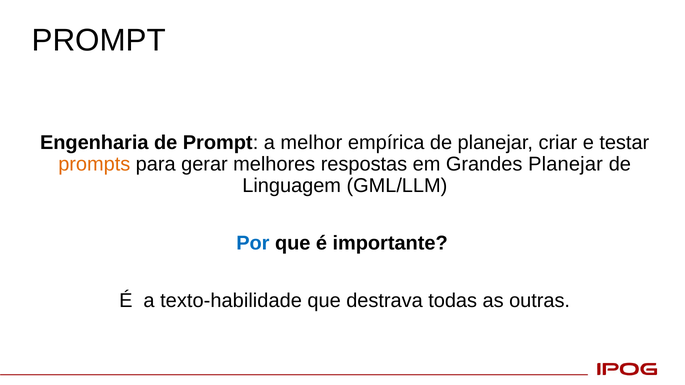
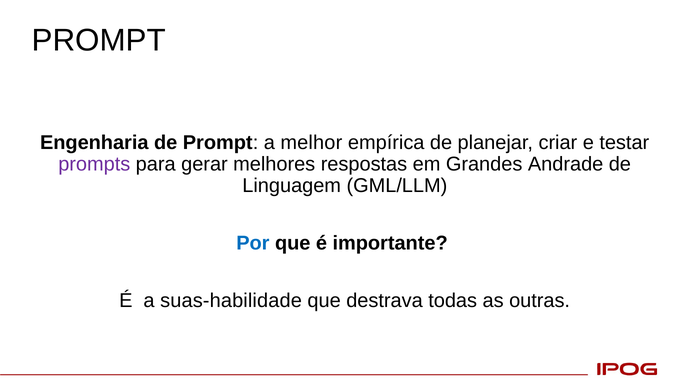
prompts colour: orange -> purple (94, 164)
Grandes Planejar: Planejar -> Andrade (566, 164)
texto-habilidade: texto-habilidade -> suas-habilidade (231, 301)
